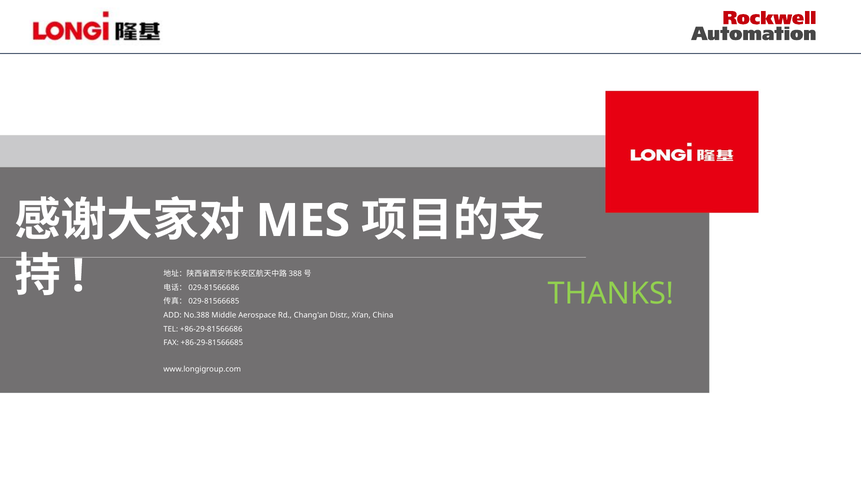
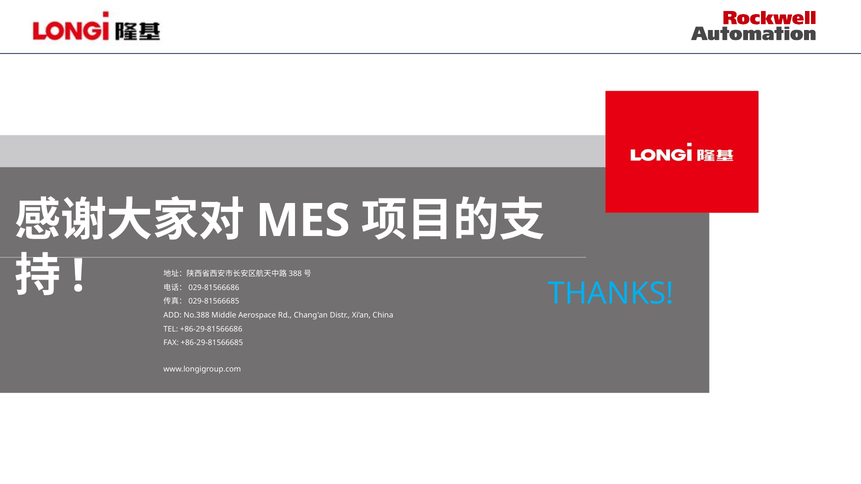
THANKS colour: light green -> light blue (611, 294)
